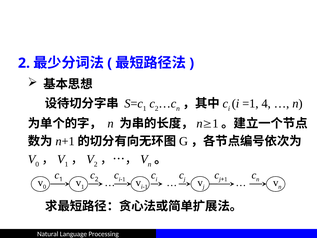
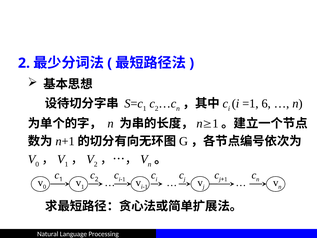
4: 4 -> 6 (266, 104)
